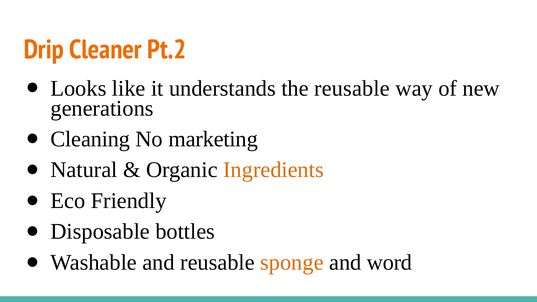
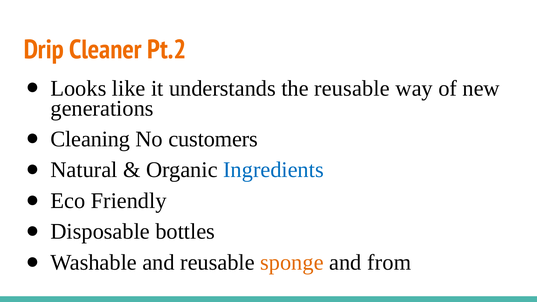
marketing: marketing -> customers (213, 139)
Ingredients colour: orange -> blue (273, 170)
word: word -> from (389, 263)
